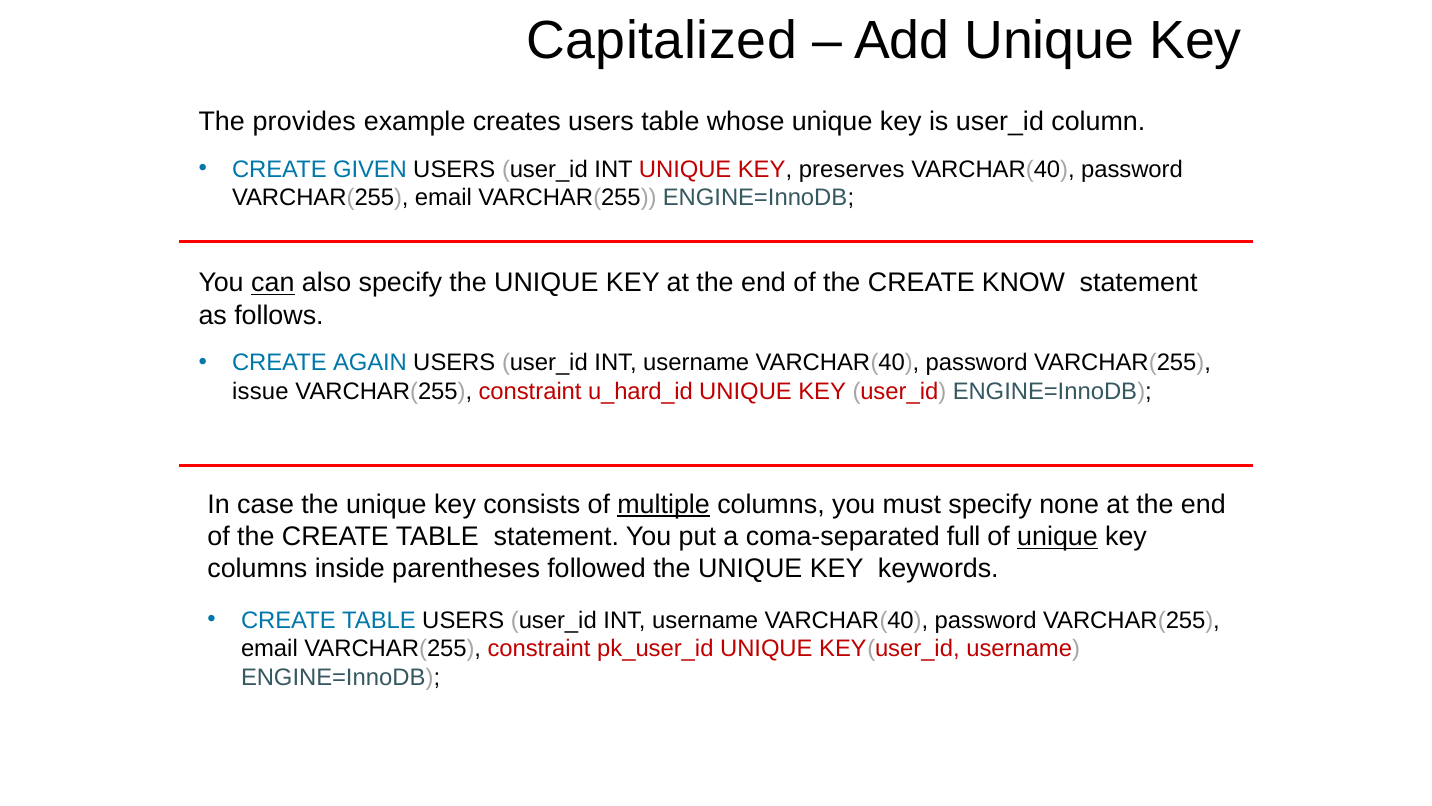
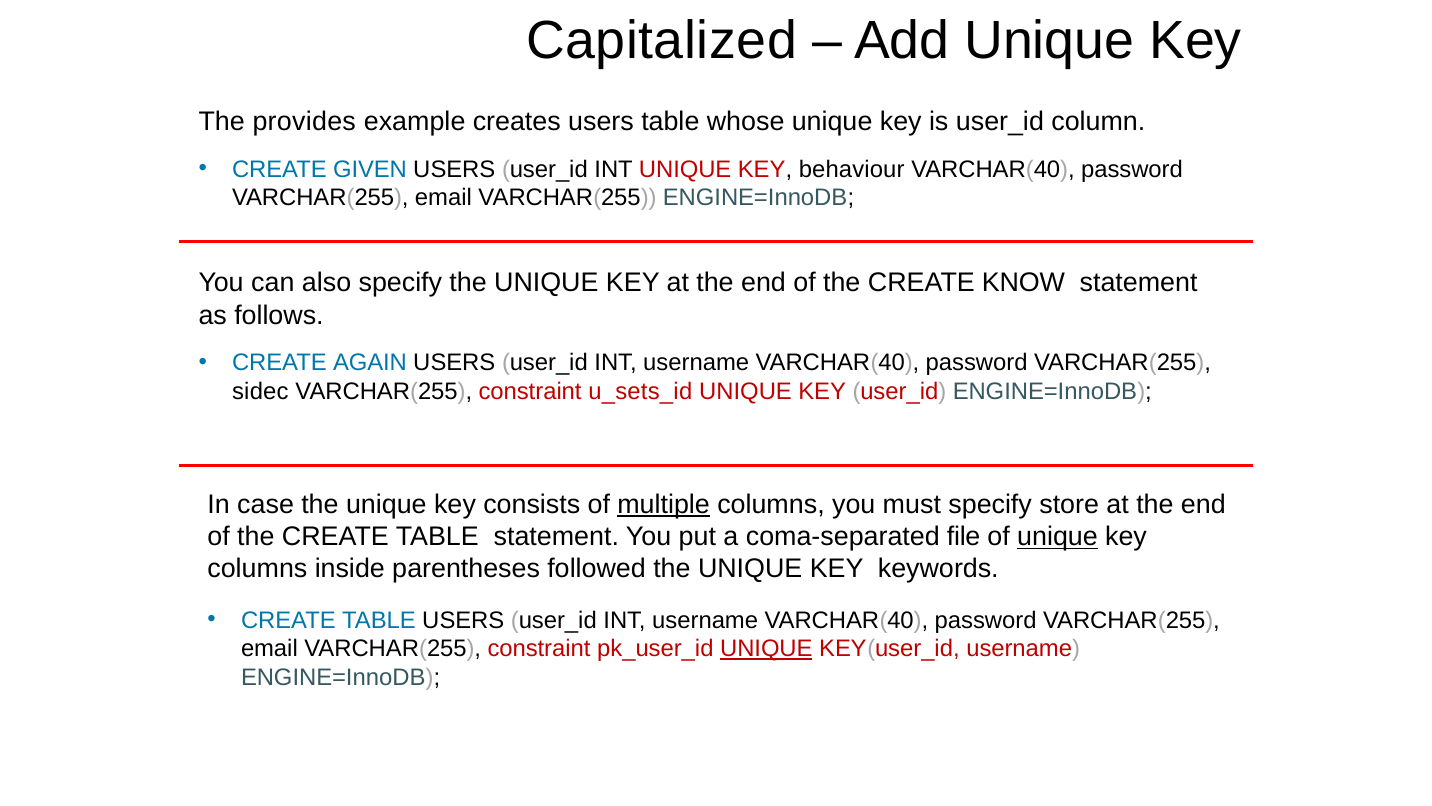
preserves: preserves -> behaviour (852, 169)
can underline: present -> none (273, 283)
issue: issue -> sidec (260, 391)
u_hard_id: u_hard_id -> u_sets_id (640, 391)
none: none -> store (1069, 504)
full: full -> file (964, 537)
UNIQUE underline: none -> present (766, 649)
